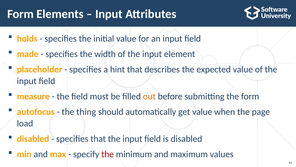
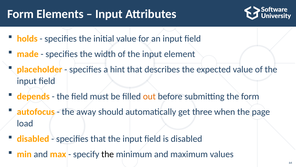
measure: measure -> depends (33, 96)
thing: thing -> away (86, 112)
get value: value -> three (202, 112)
the colour: red -> black (108, 154)
